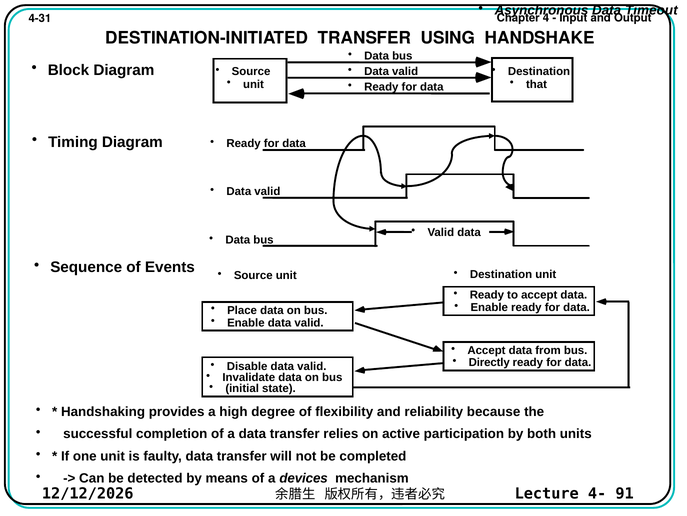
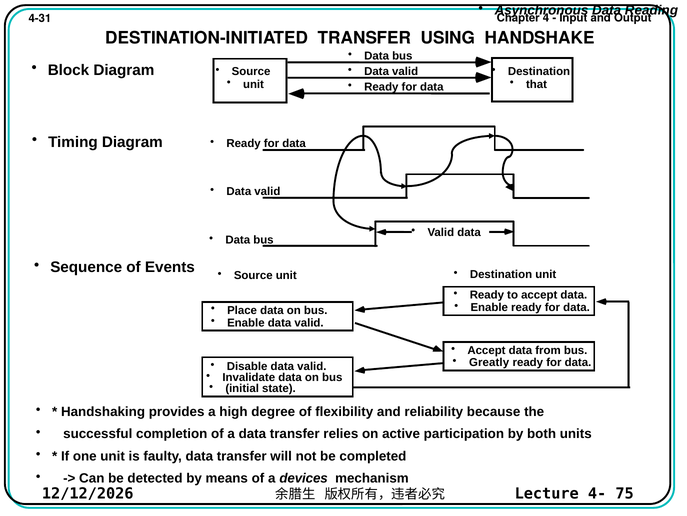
Timeout: Timeout -> Reading (651, 10)
Directly: Directly -> Greatly (489, 362)
91: 91 -> 75 (625, 493)
